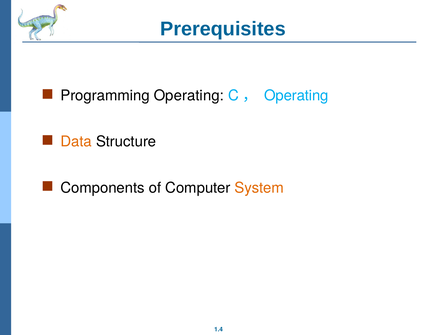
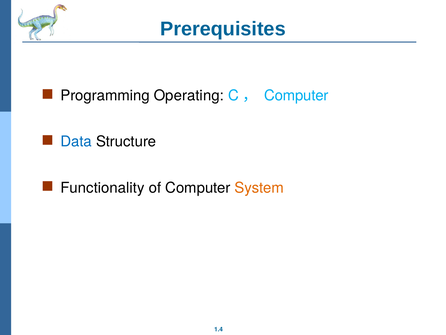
C， Operating: Operating -> Computer (296, 95)
Data colour: orange -> blue (76, 141)
Components: Components -> Functionality (103, 188)
